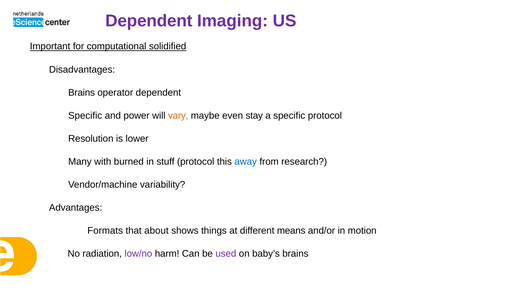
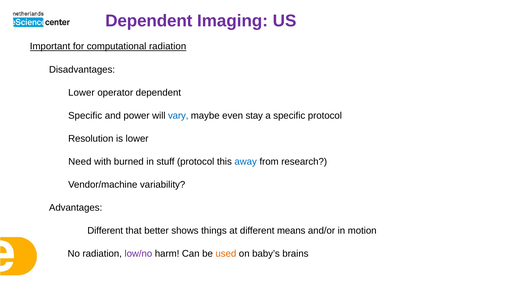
computational solidified: solidified -> radiation (168, 46)
Brains: Brains -> Lower (81, 92)
vary colour: orange -> blue (178, 115)
Many: Many -> Need (80, 161)
Formats: Formats -> Different (105, 230)
about: about -> better (157, 230)
used colour: purple -> orange (226, 253)
